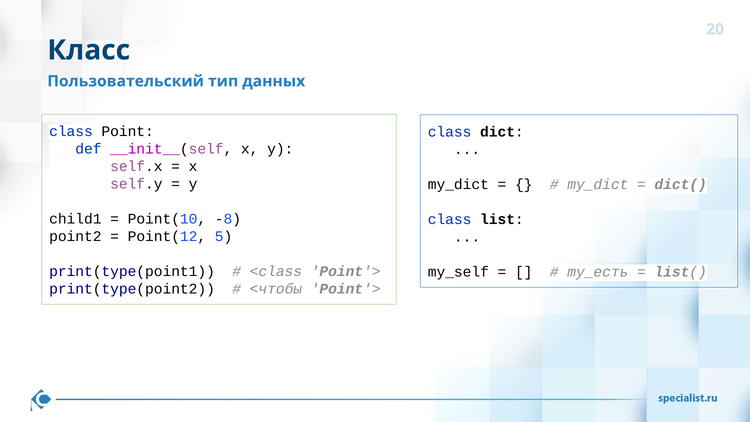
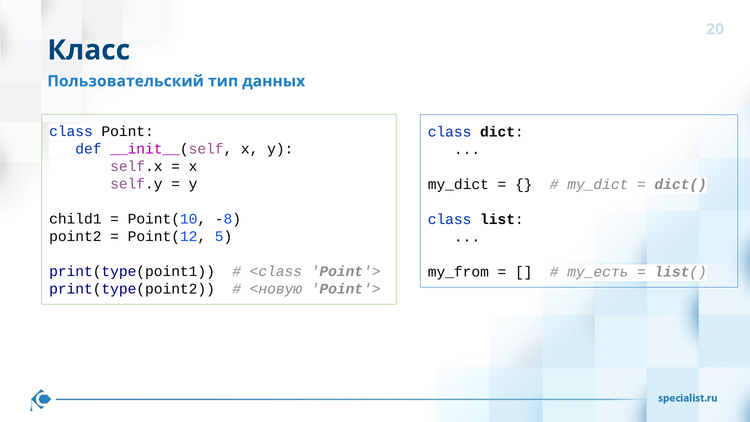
my_self: my_self -> my_from (458, 272)
<чтобы: <чтобы -> <новую (276, 289)
